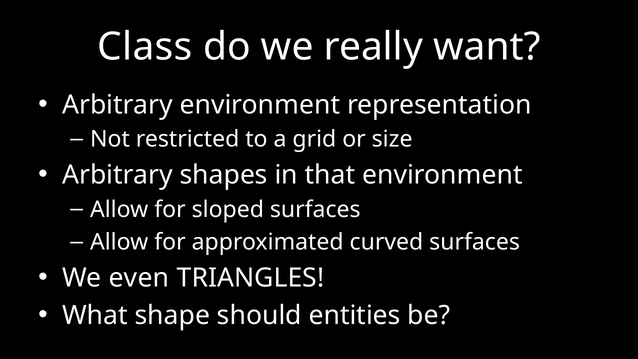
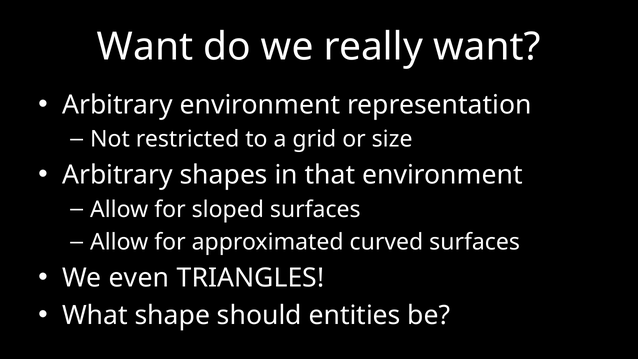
Class: Class -> Want (145, 47)
